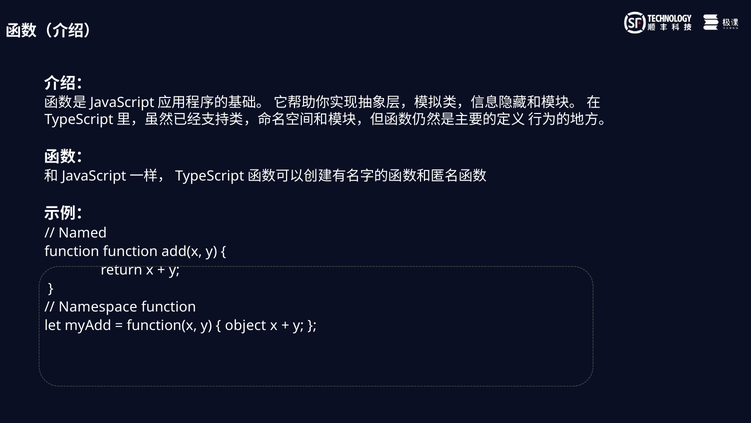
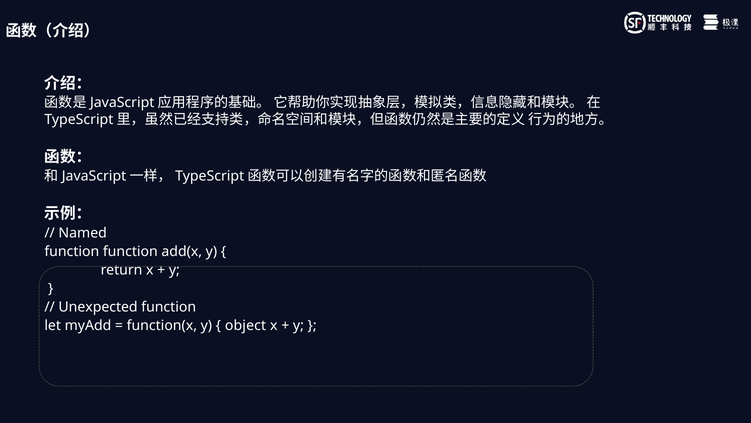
Namespace: Namespace -> Unexpected (98, 307)
